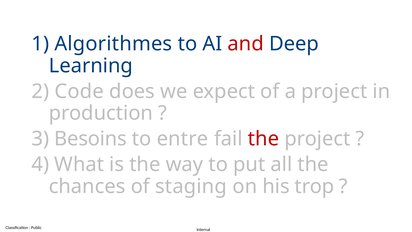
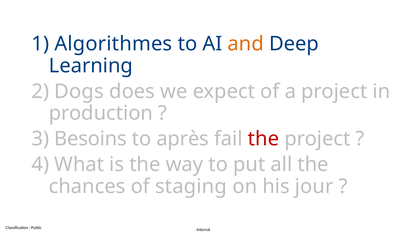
and colour: red -> orange (246, 44)
Code: Code -> Dogs (79, 91)
entre: entre -> après (183, 139)
trop: trop -> jour (314, 186)
